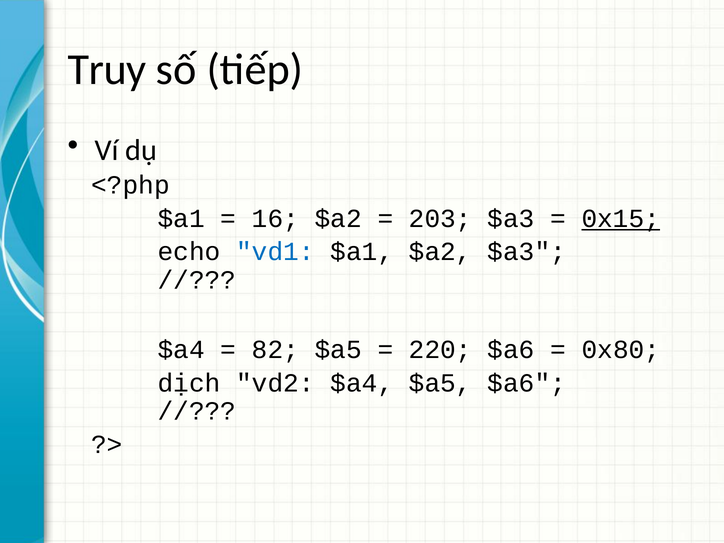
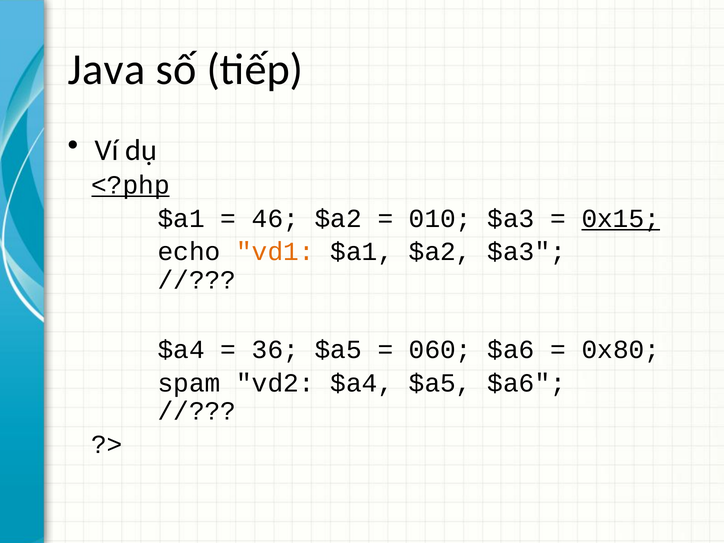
Truy: Truy -> Java (107, 70)
<?php underline: none -> present (131, 185)
16: 16 -> 46 (275, 218)
203: 203 -> 010 (440, 218)
vd1 colour: blue -> orange (275, 252)
82: 82 -> 36 (275, 350)
220: 220 -> 060 (440, 350)
dịch: dịch -> spam (189, 383)
